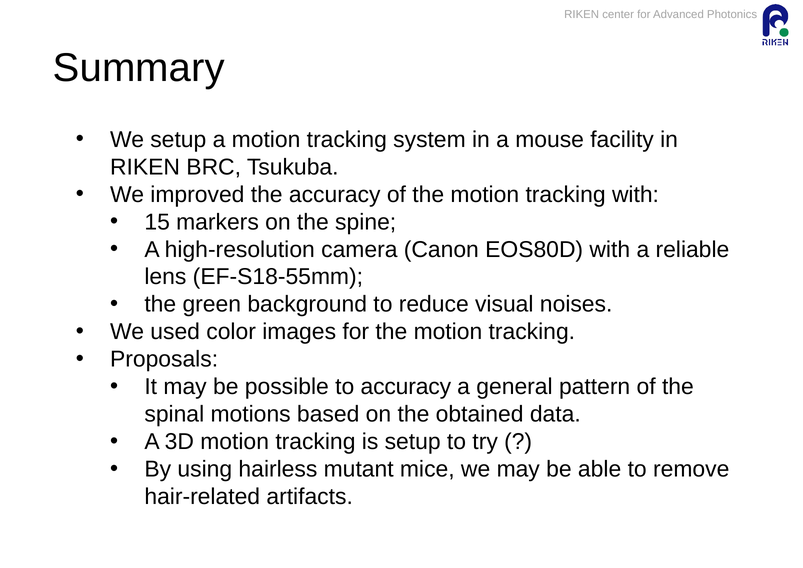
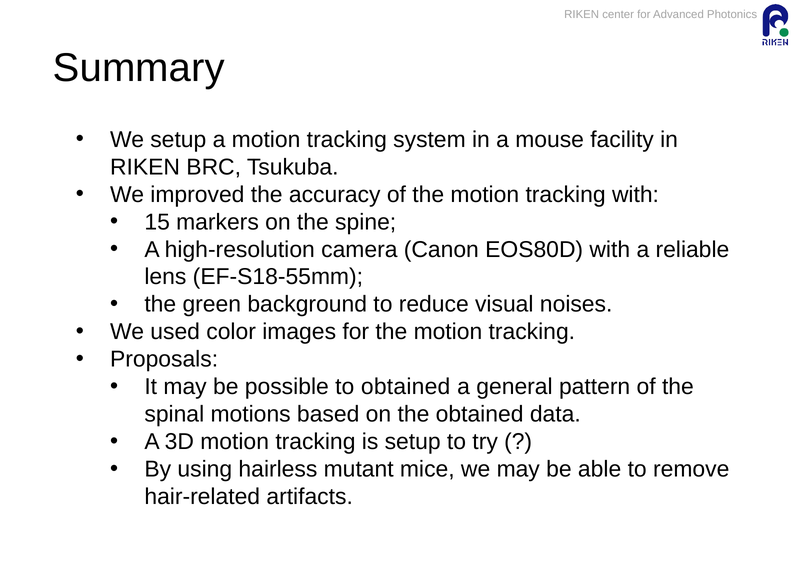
to accuracy: accuracy -> obtained (406, 387)
